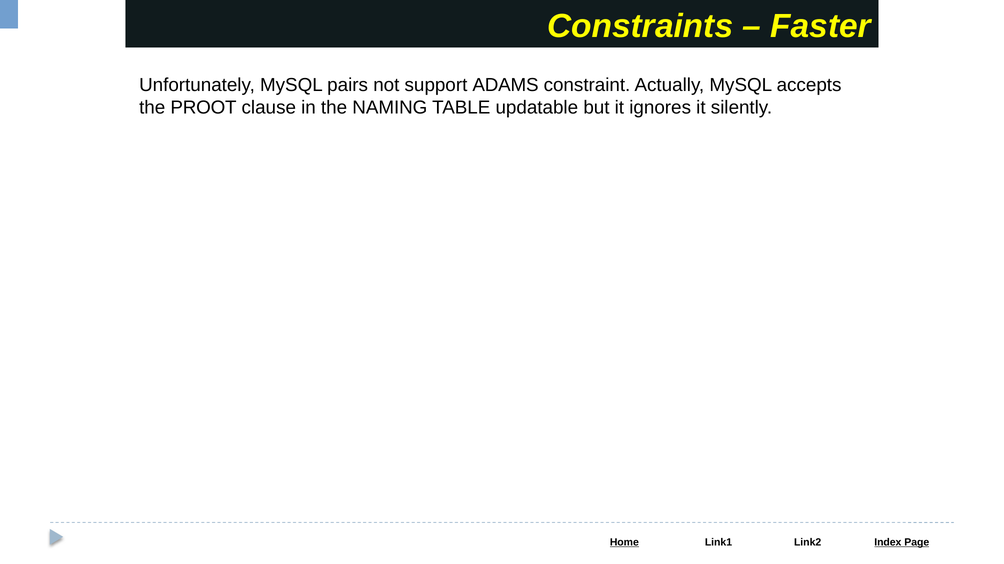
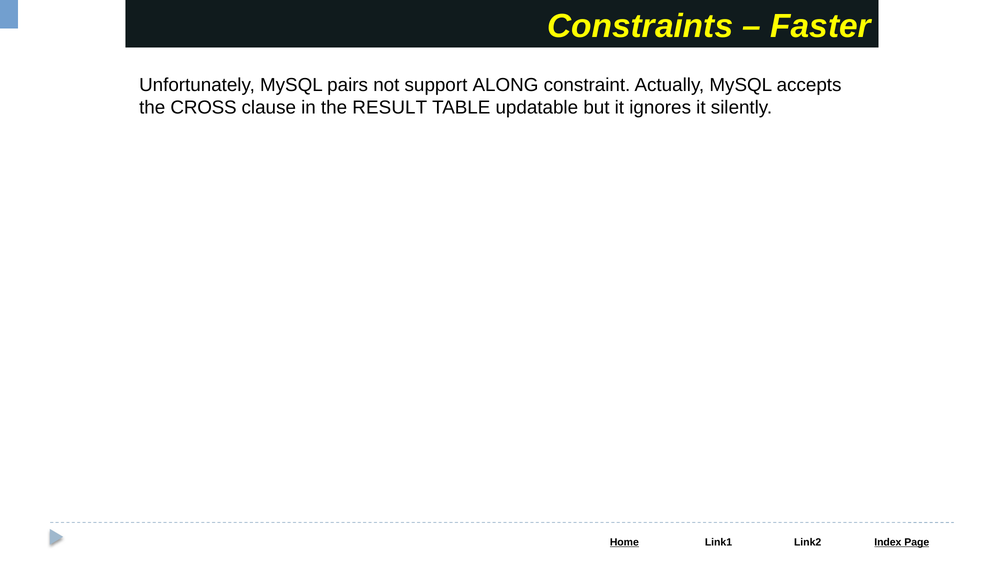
ADAMS: ADAMS -> ALONG (505, 85)
PROOT: PROOT -> CROSS (204, 108)
NAMING: NAMING -> RESULT (390, 108)
